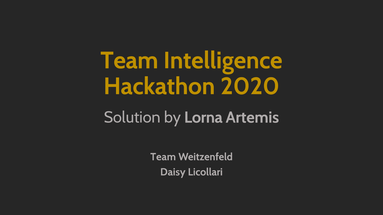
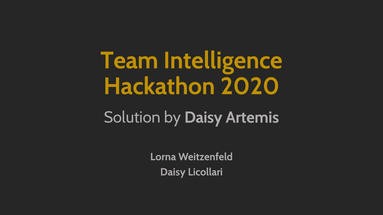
by Lorna: Lorna -> Daisy (203, 118)
Team: Team -> Lorna (163, 157)
